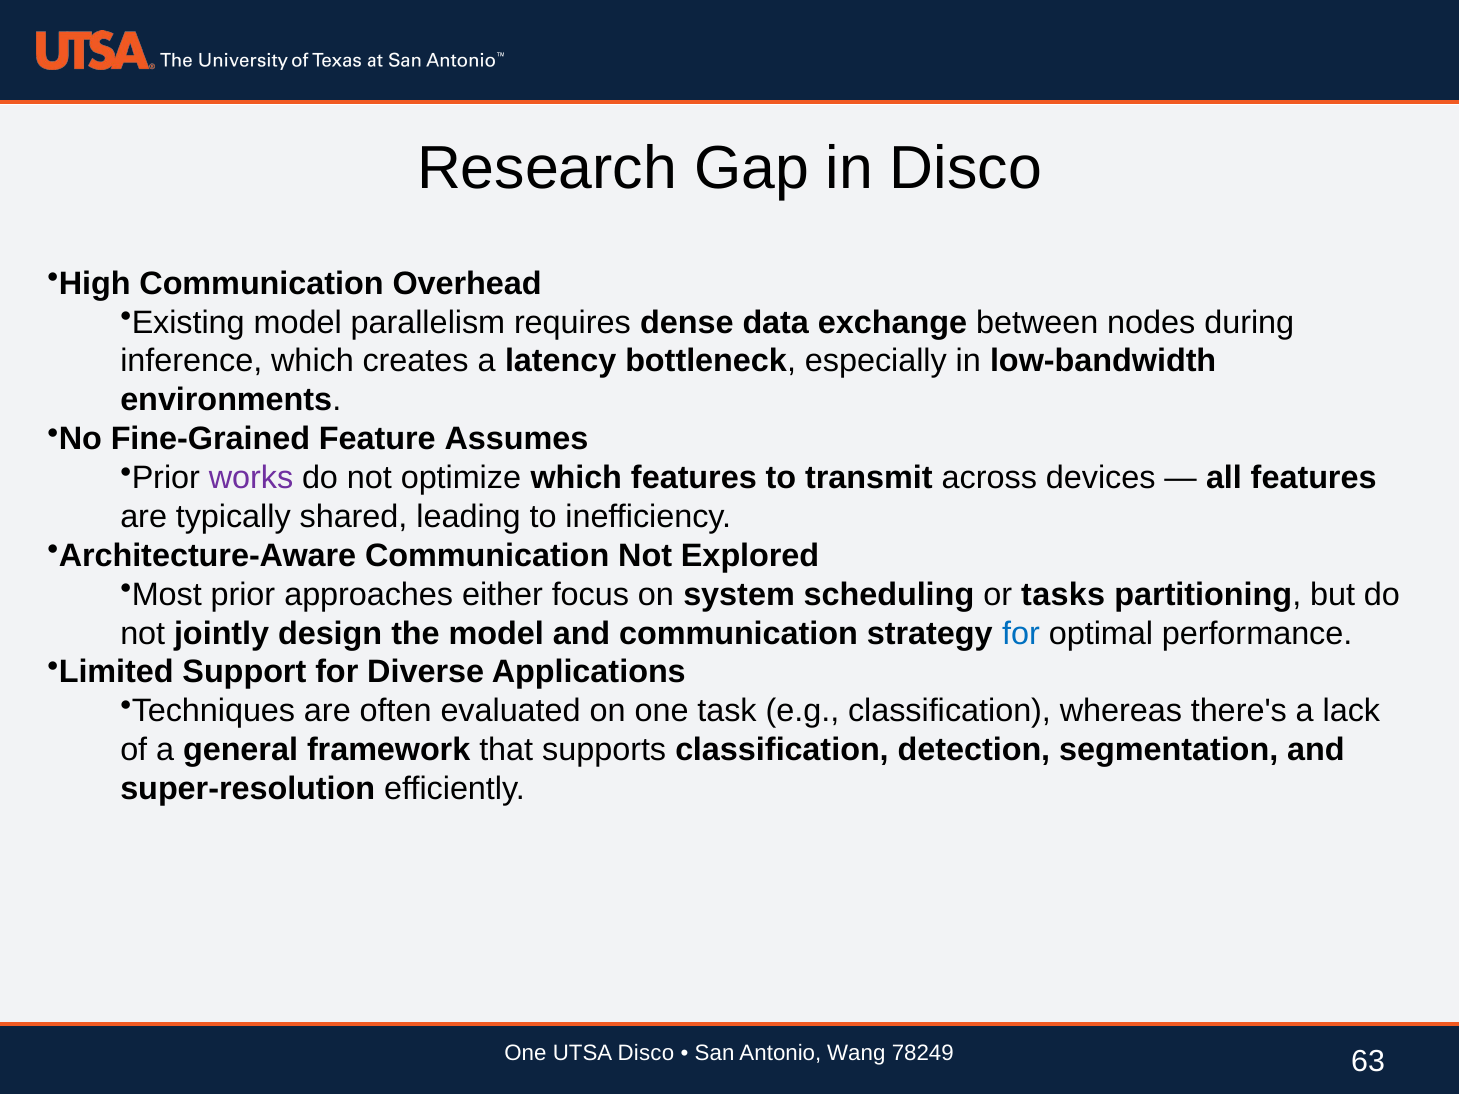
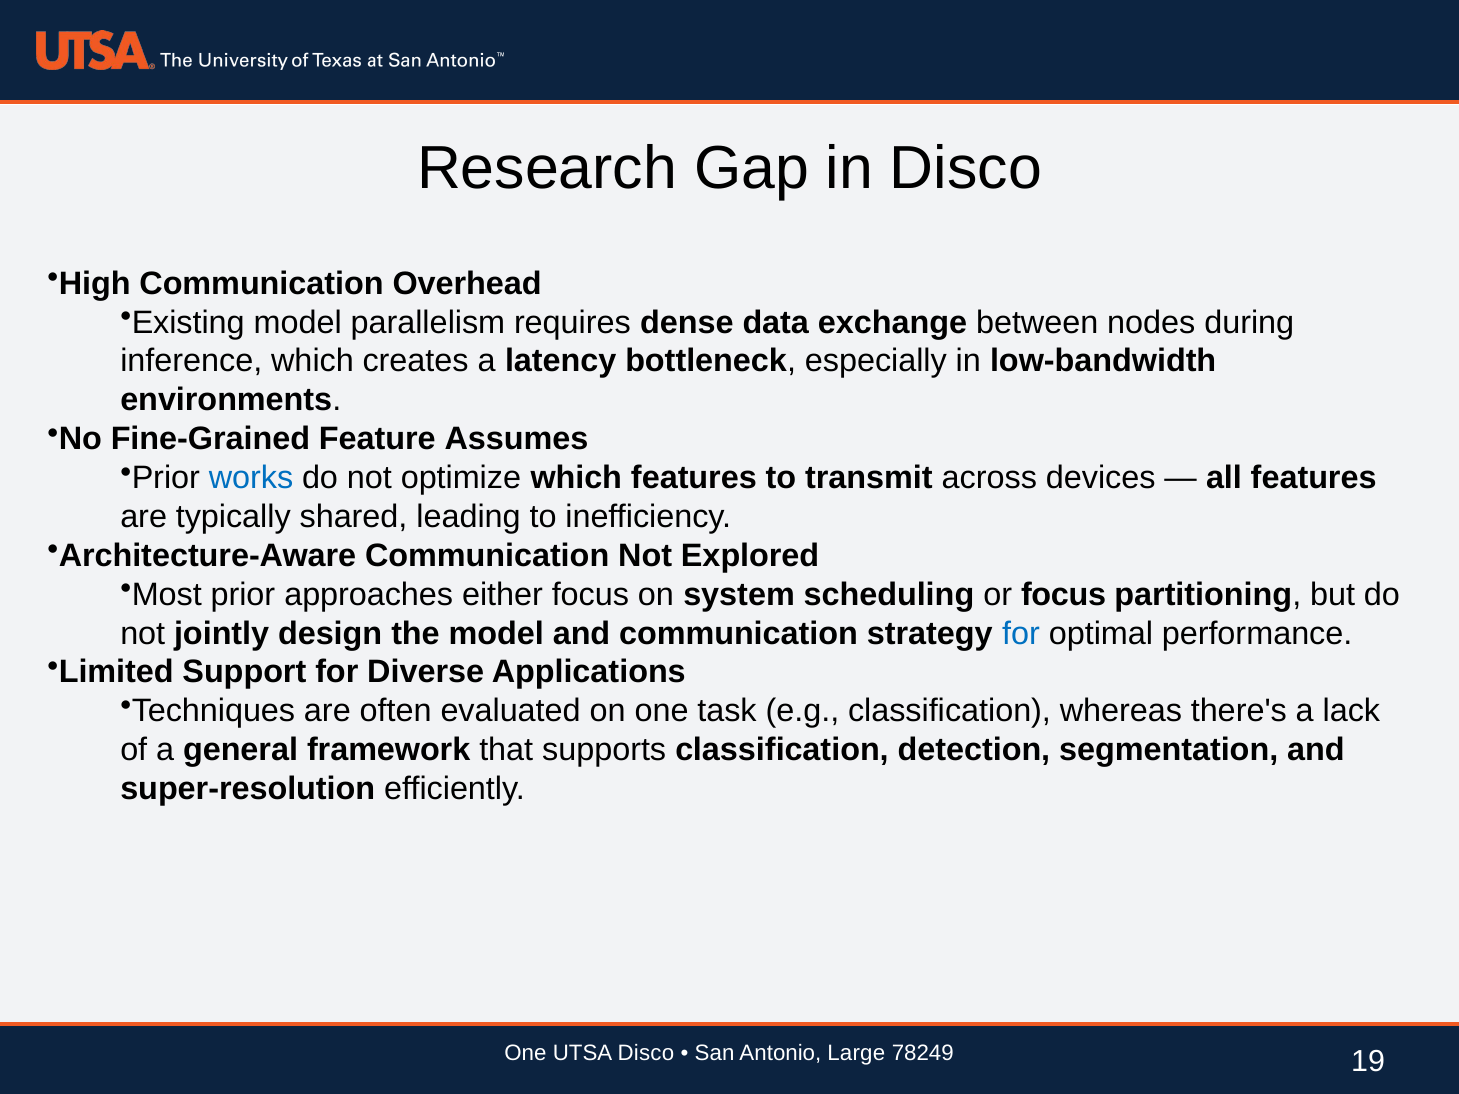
works colour: purple -> blue (251, 478)
or tasks: tasks -> focus (1064, 595)
Wang: Wang -> Large (856, 1053)
63: 63 -> 19 (1368, 1062)
